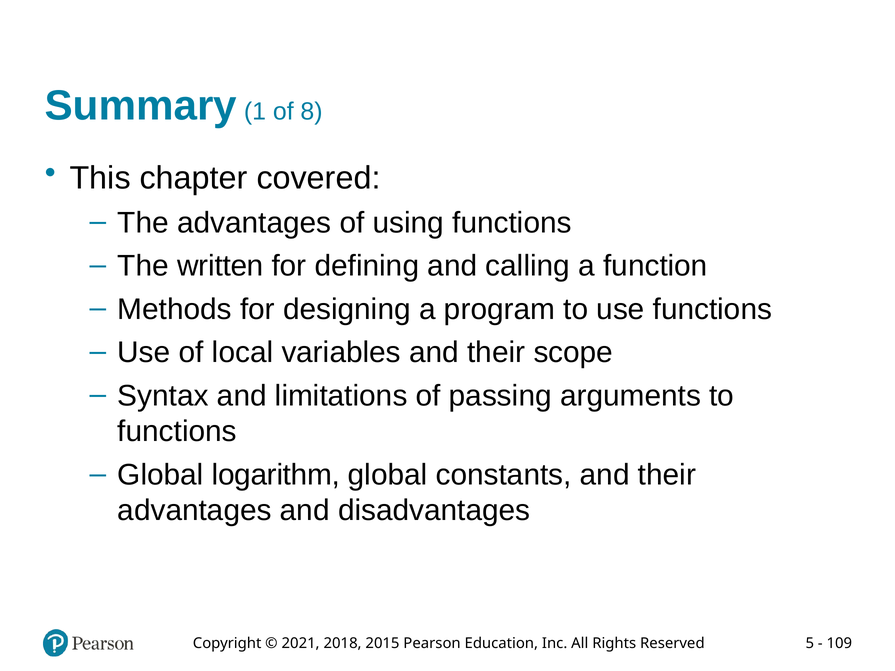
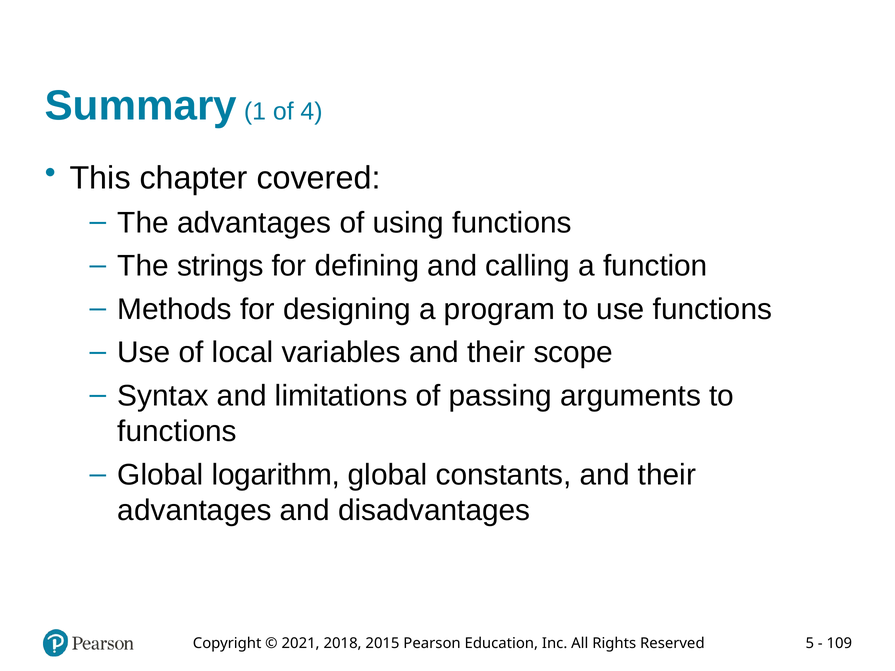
8: 8 -> 4 (312, 112)
written: written -> strings (220, 266)
